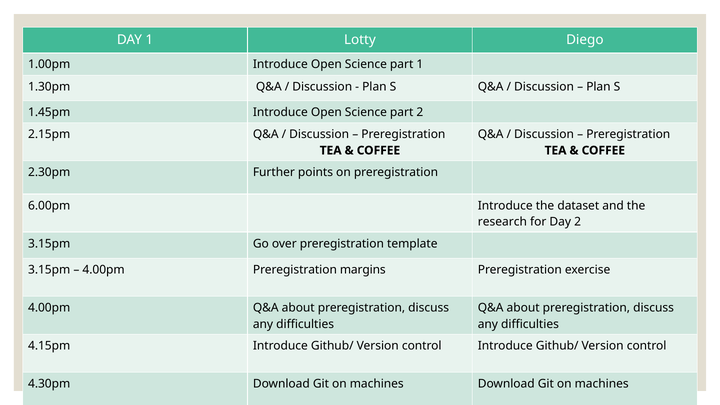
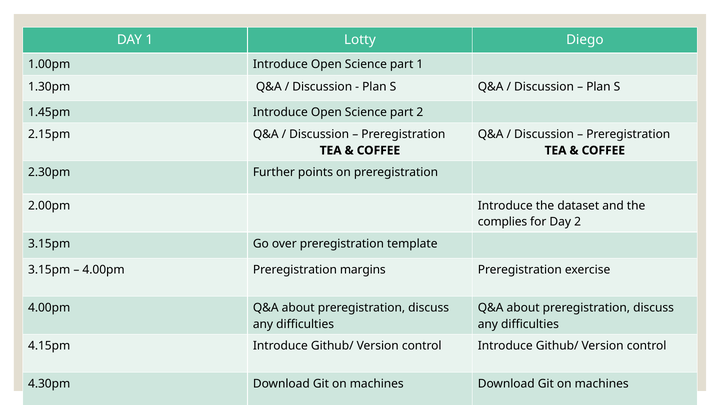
6.00pm: 6.00pm -> 2.00pm (49, 206)
research: research -> complies (502, 222)
